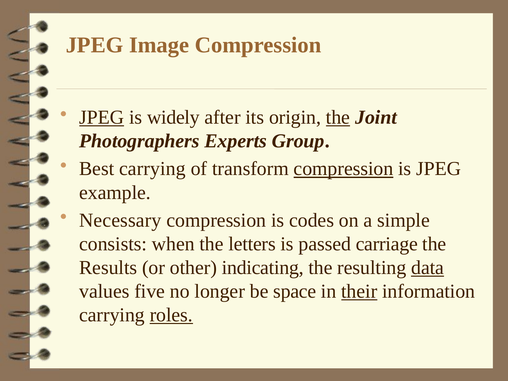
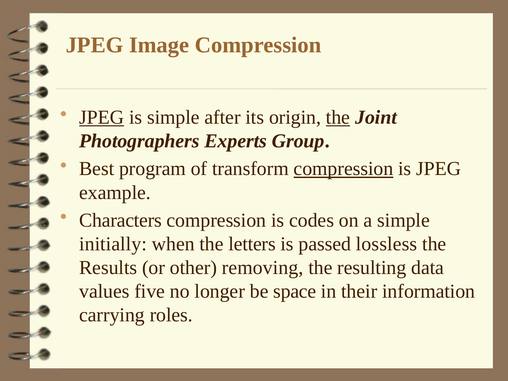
is widely: widely -> simple (173, 117)
Best carrying: carrying -> program (152, 169)
Necessary: Necessary -> Characters (120, 220)
consists: consists -> initially (113, 244)
carriage: carriage -> lossless (387, 244)
indicating: indicating -> removing (263, 268)
data underline: present -> none (428, 268)
their underline: present -> none (359, 291)
roles underline: present -> none (171, 315)
